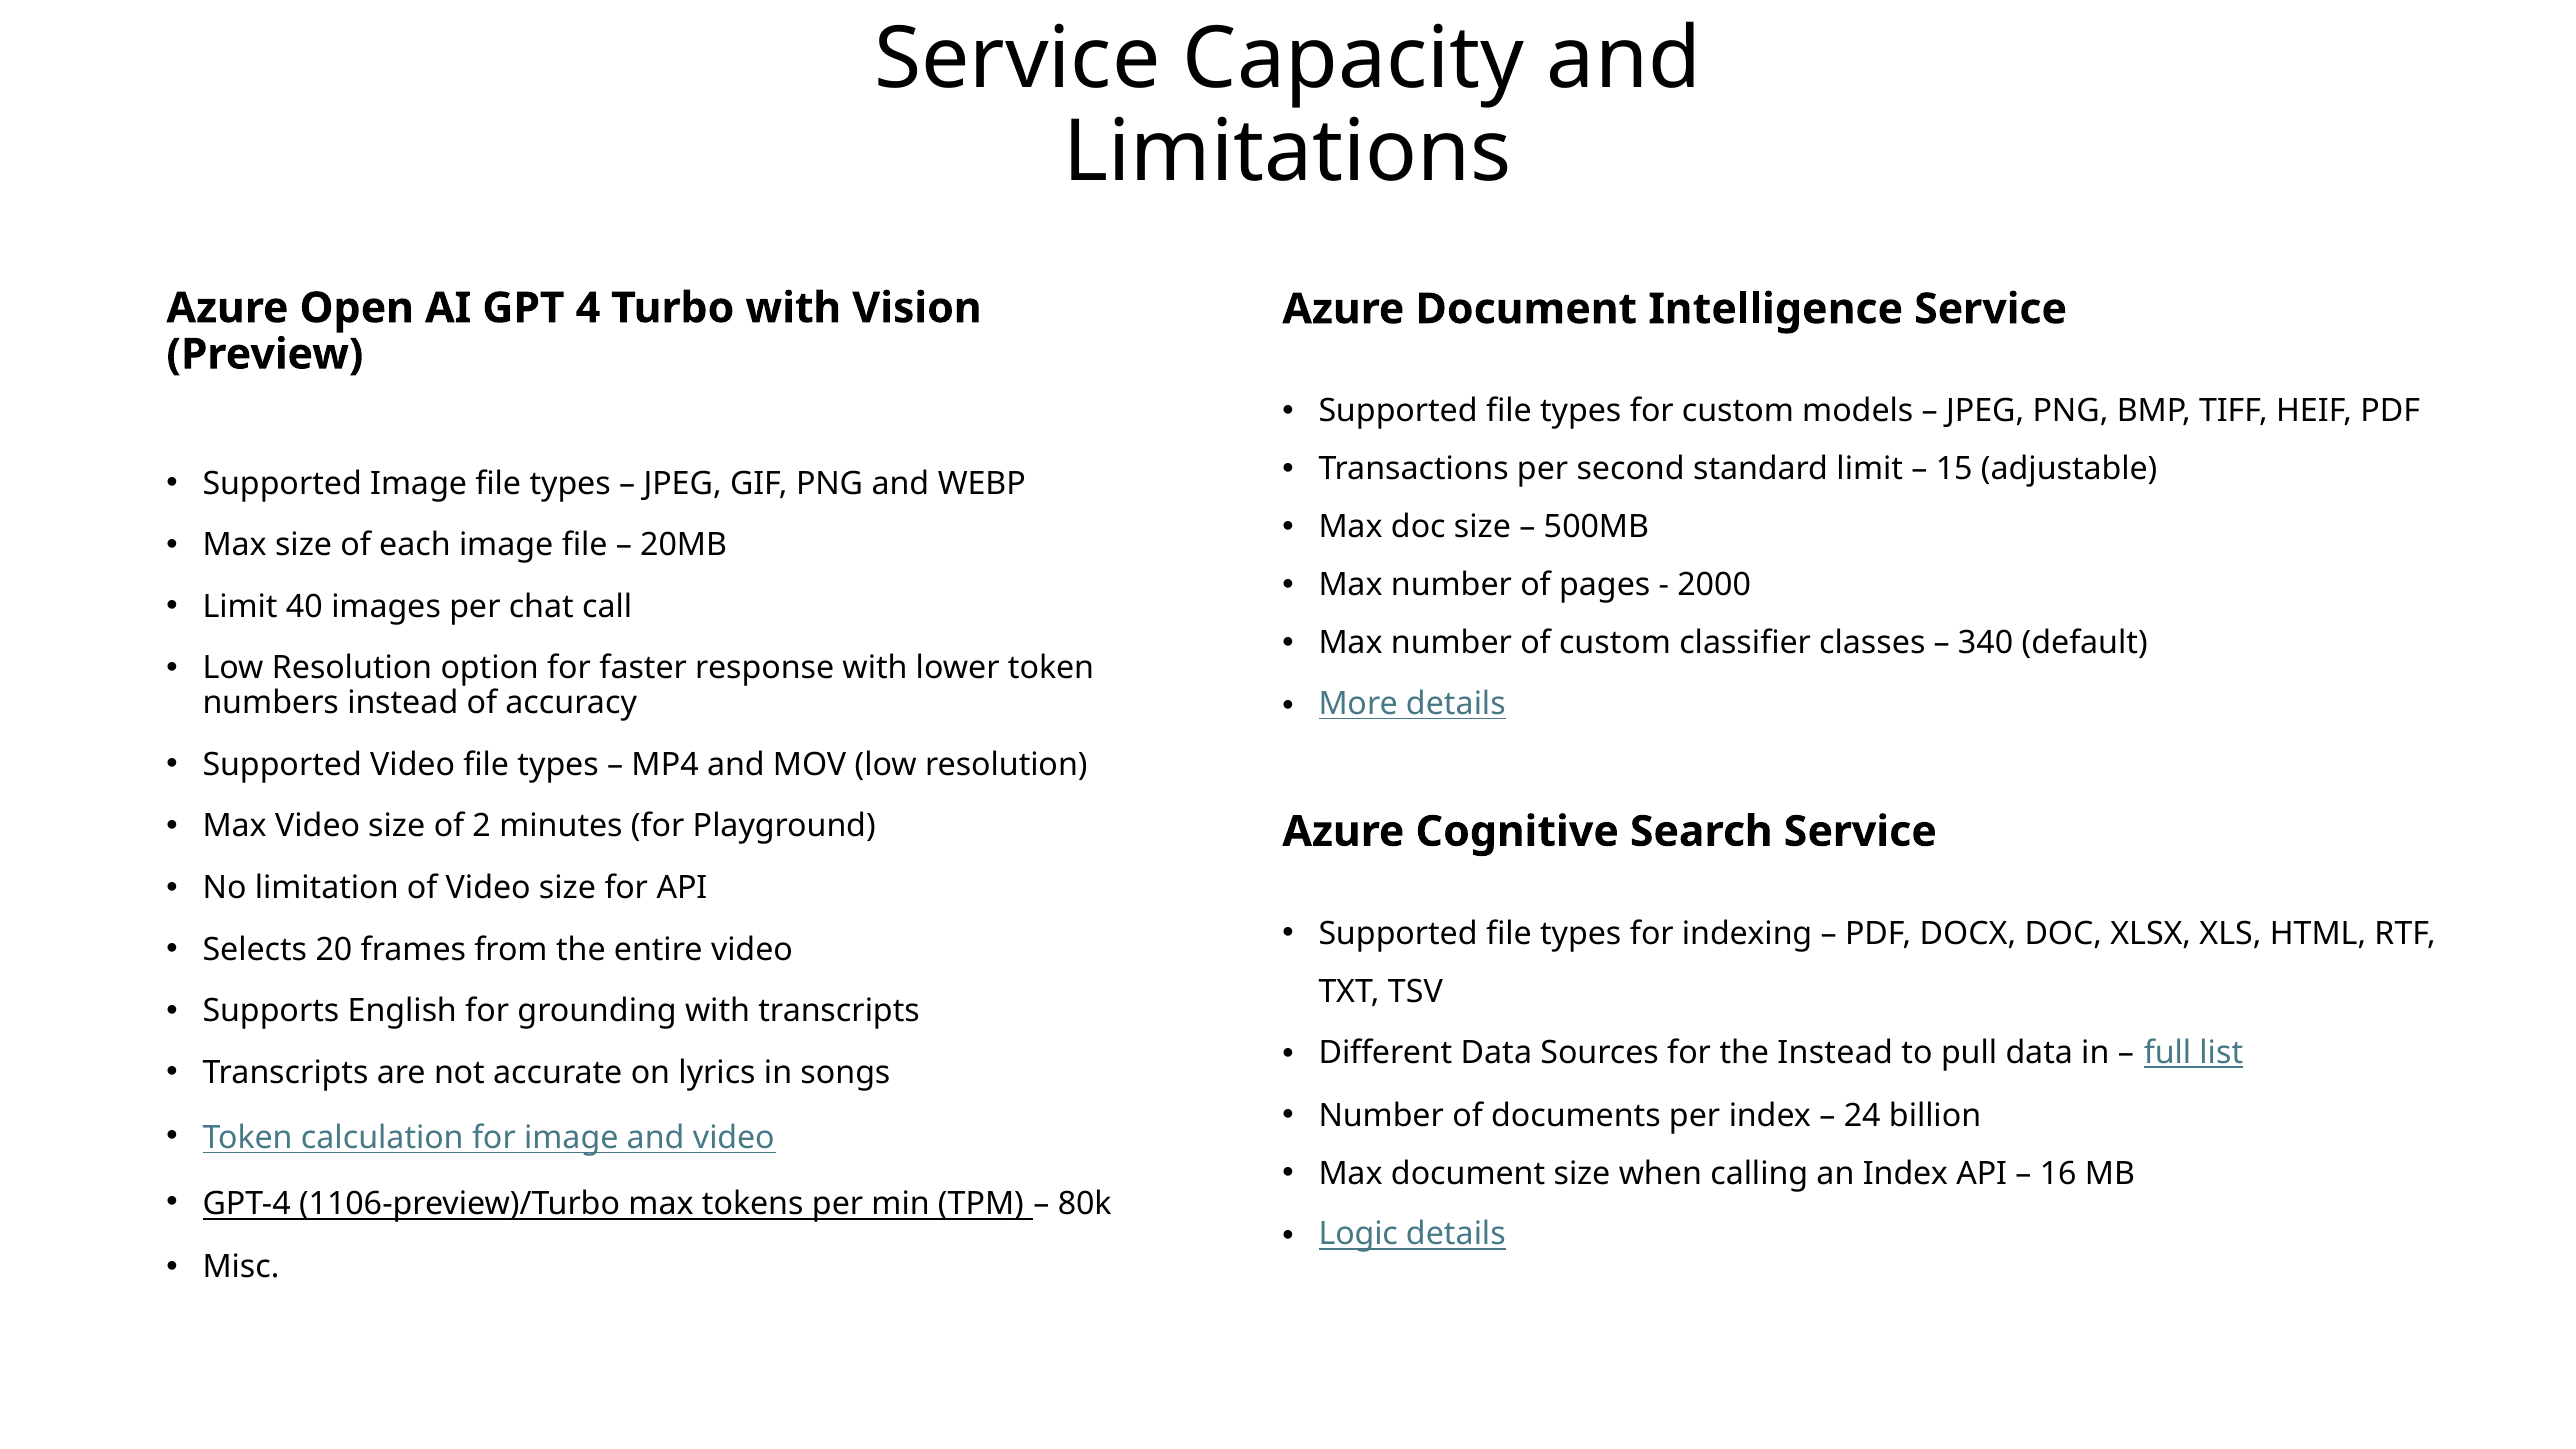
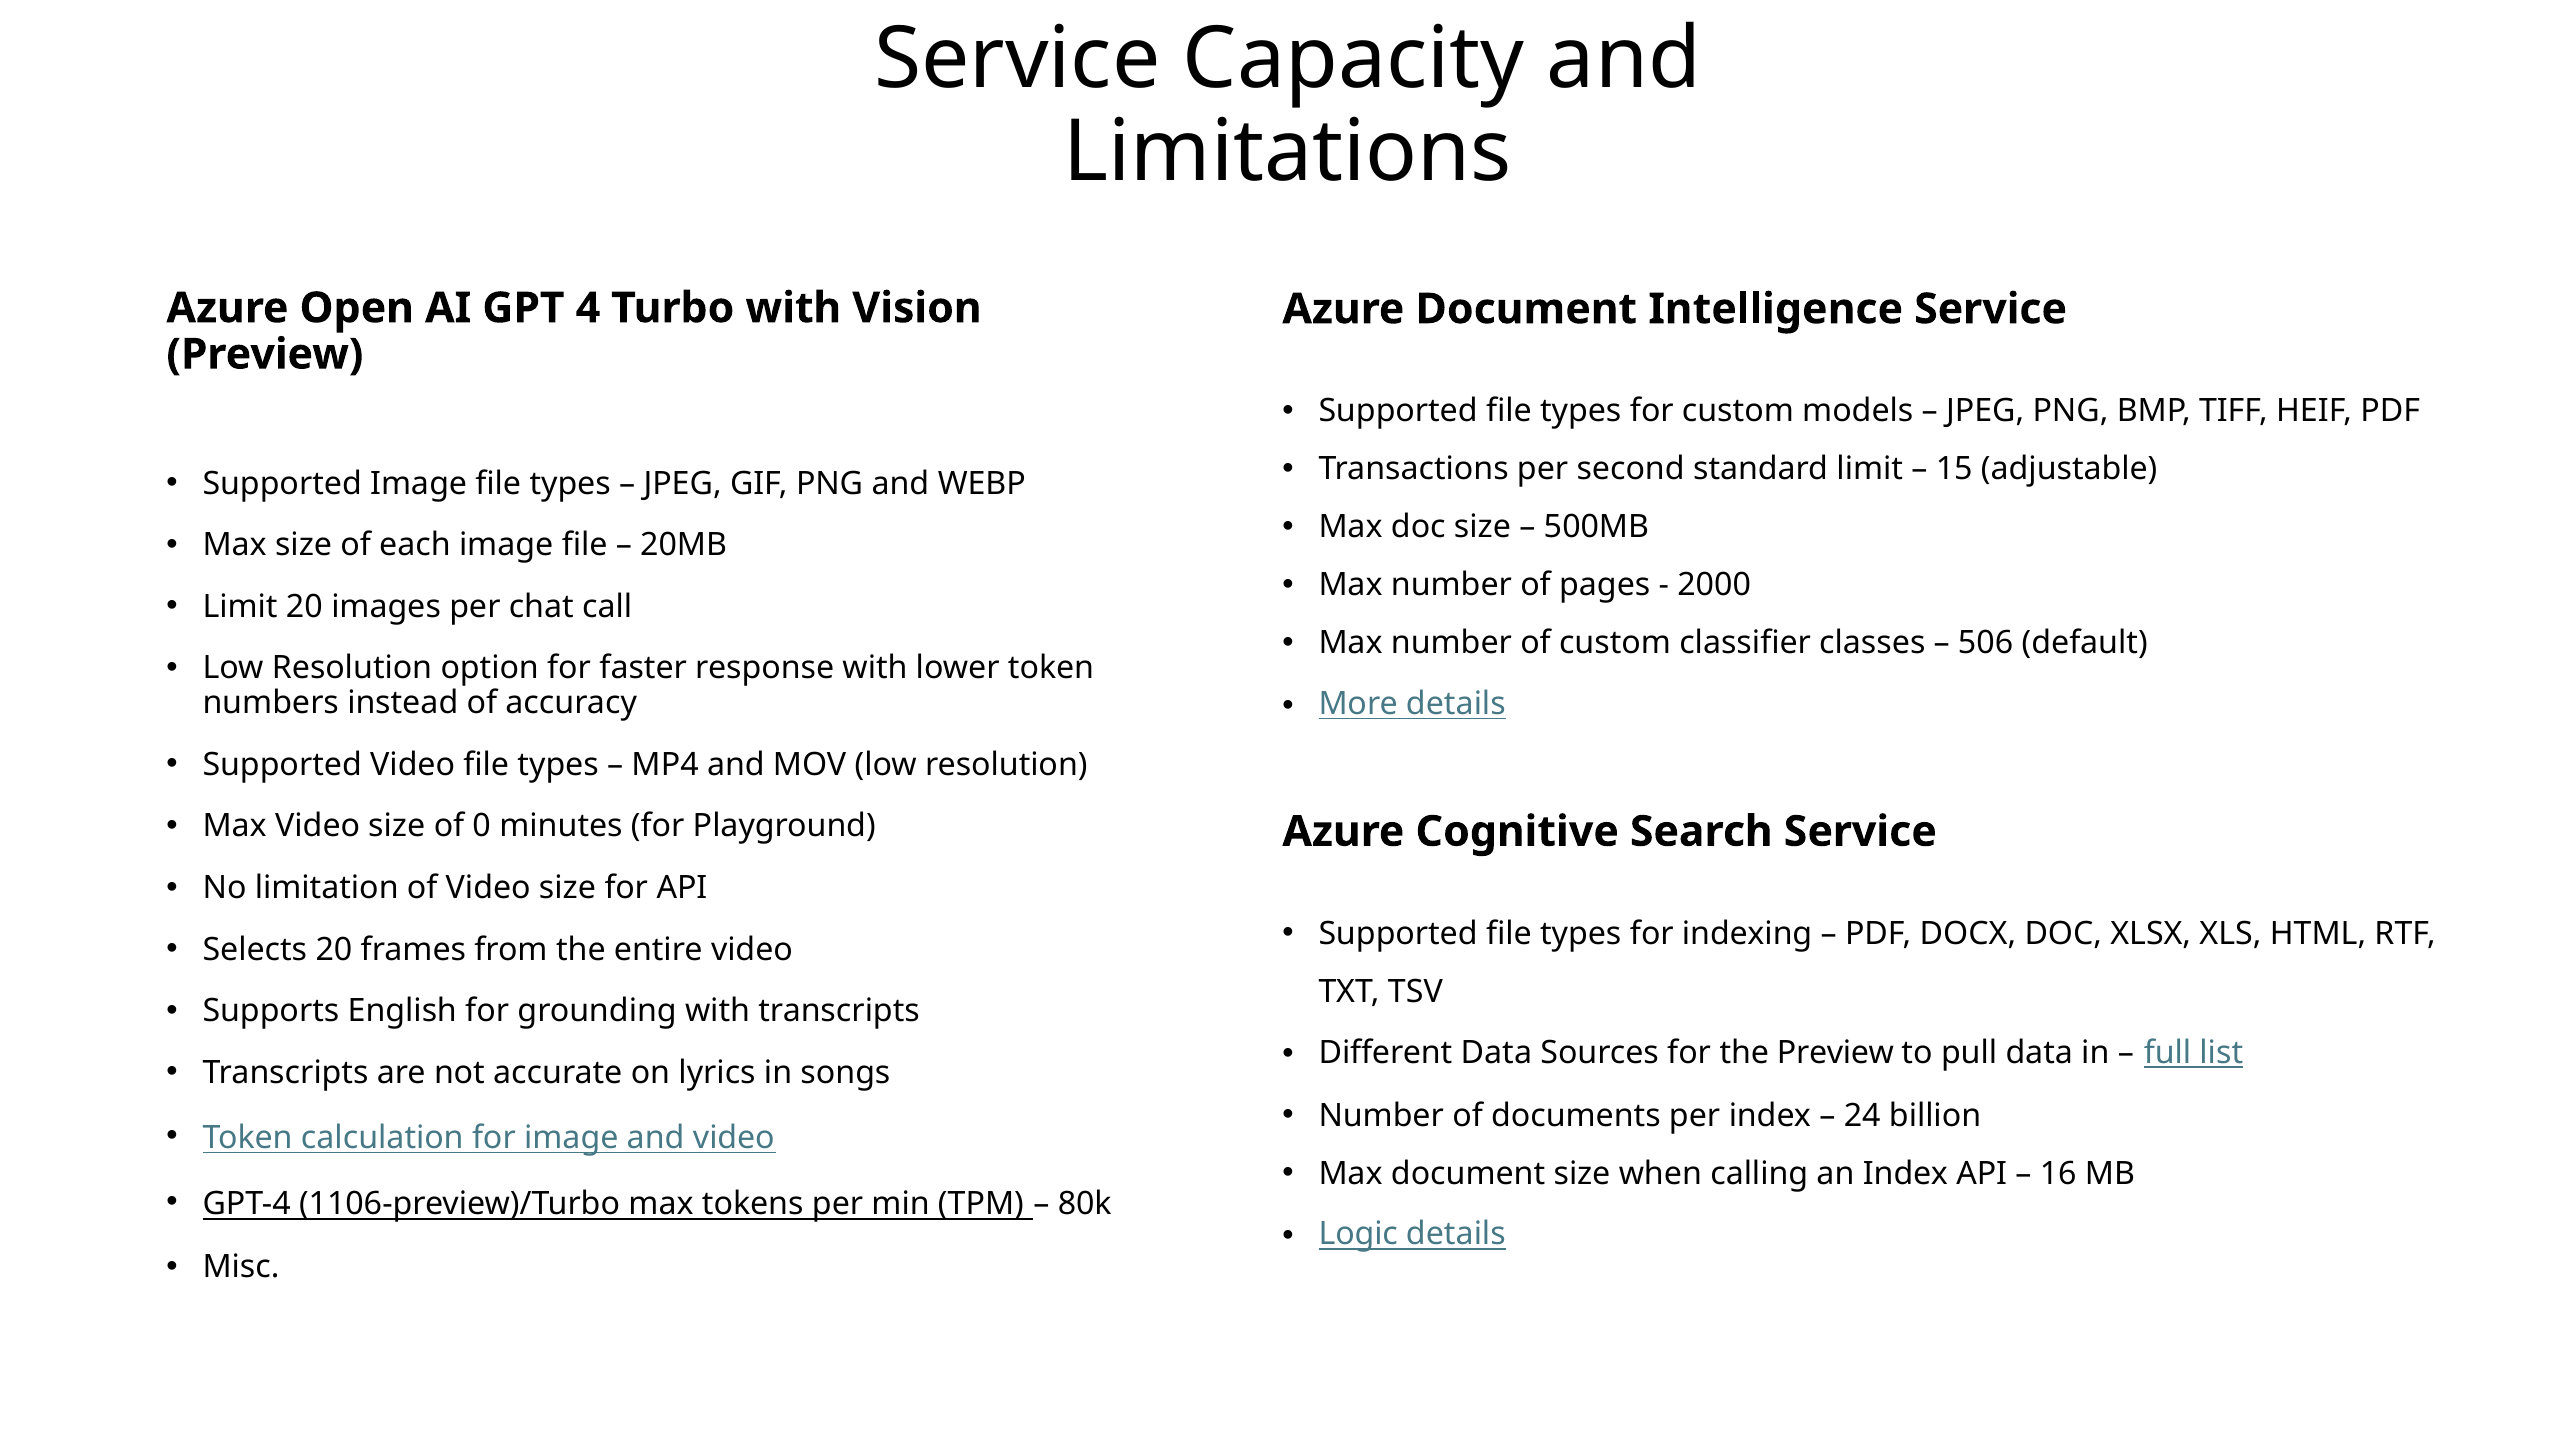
Limit 40: 40 -> 20 (304, 607)
340: 340 -> 506 (1986, 643)
2: 2 -> 0 (482, 826)
the Instead: Instead -> Preview (1835, 1052)
